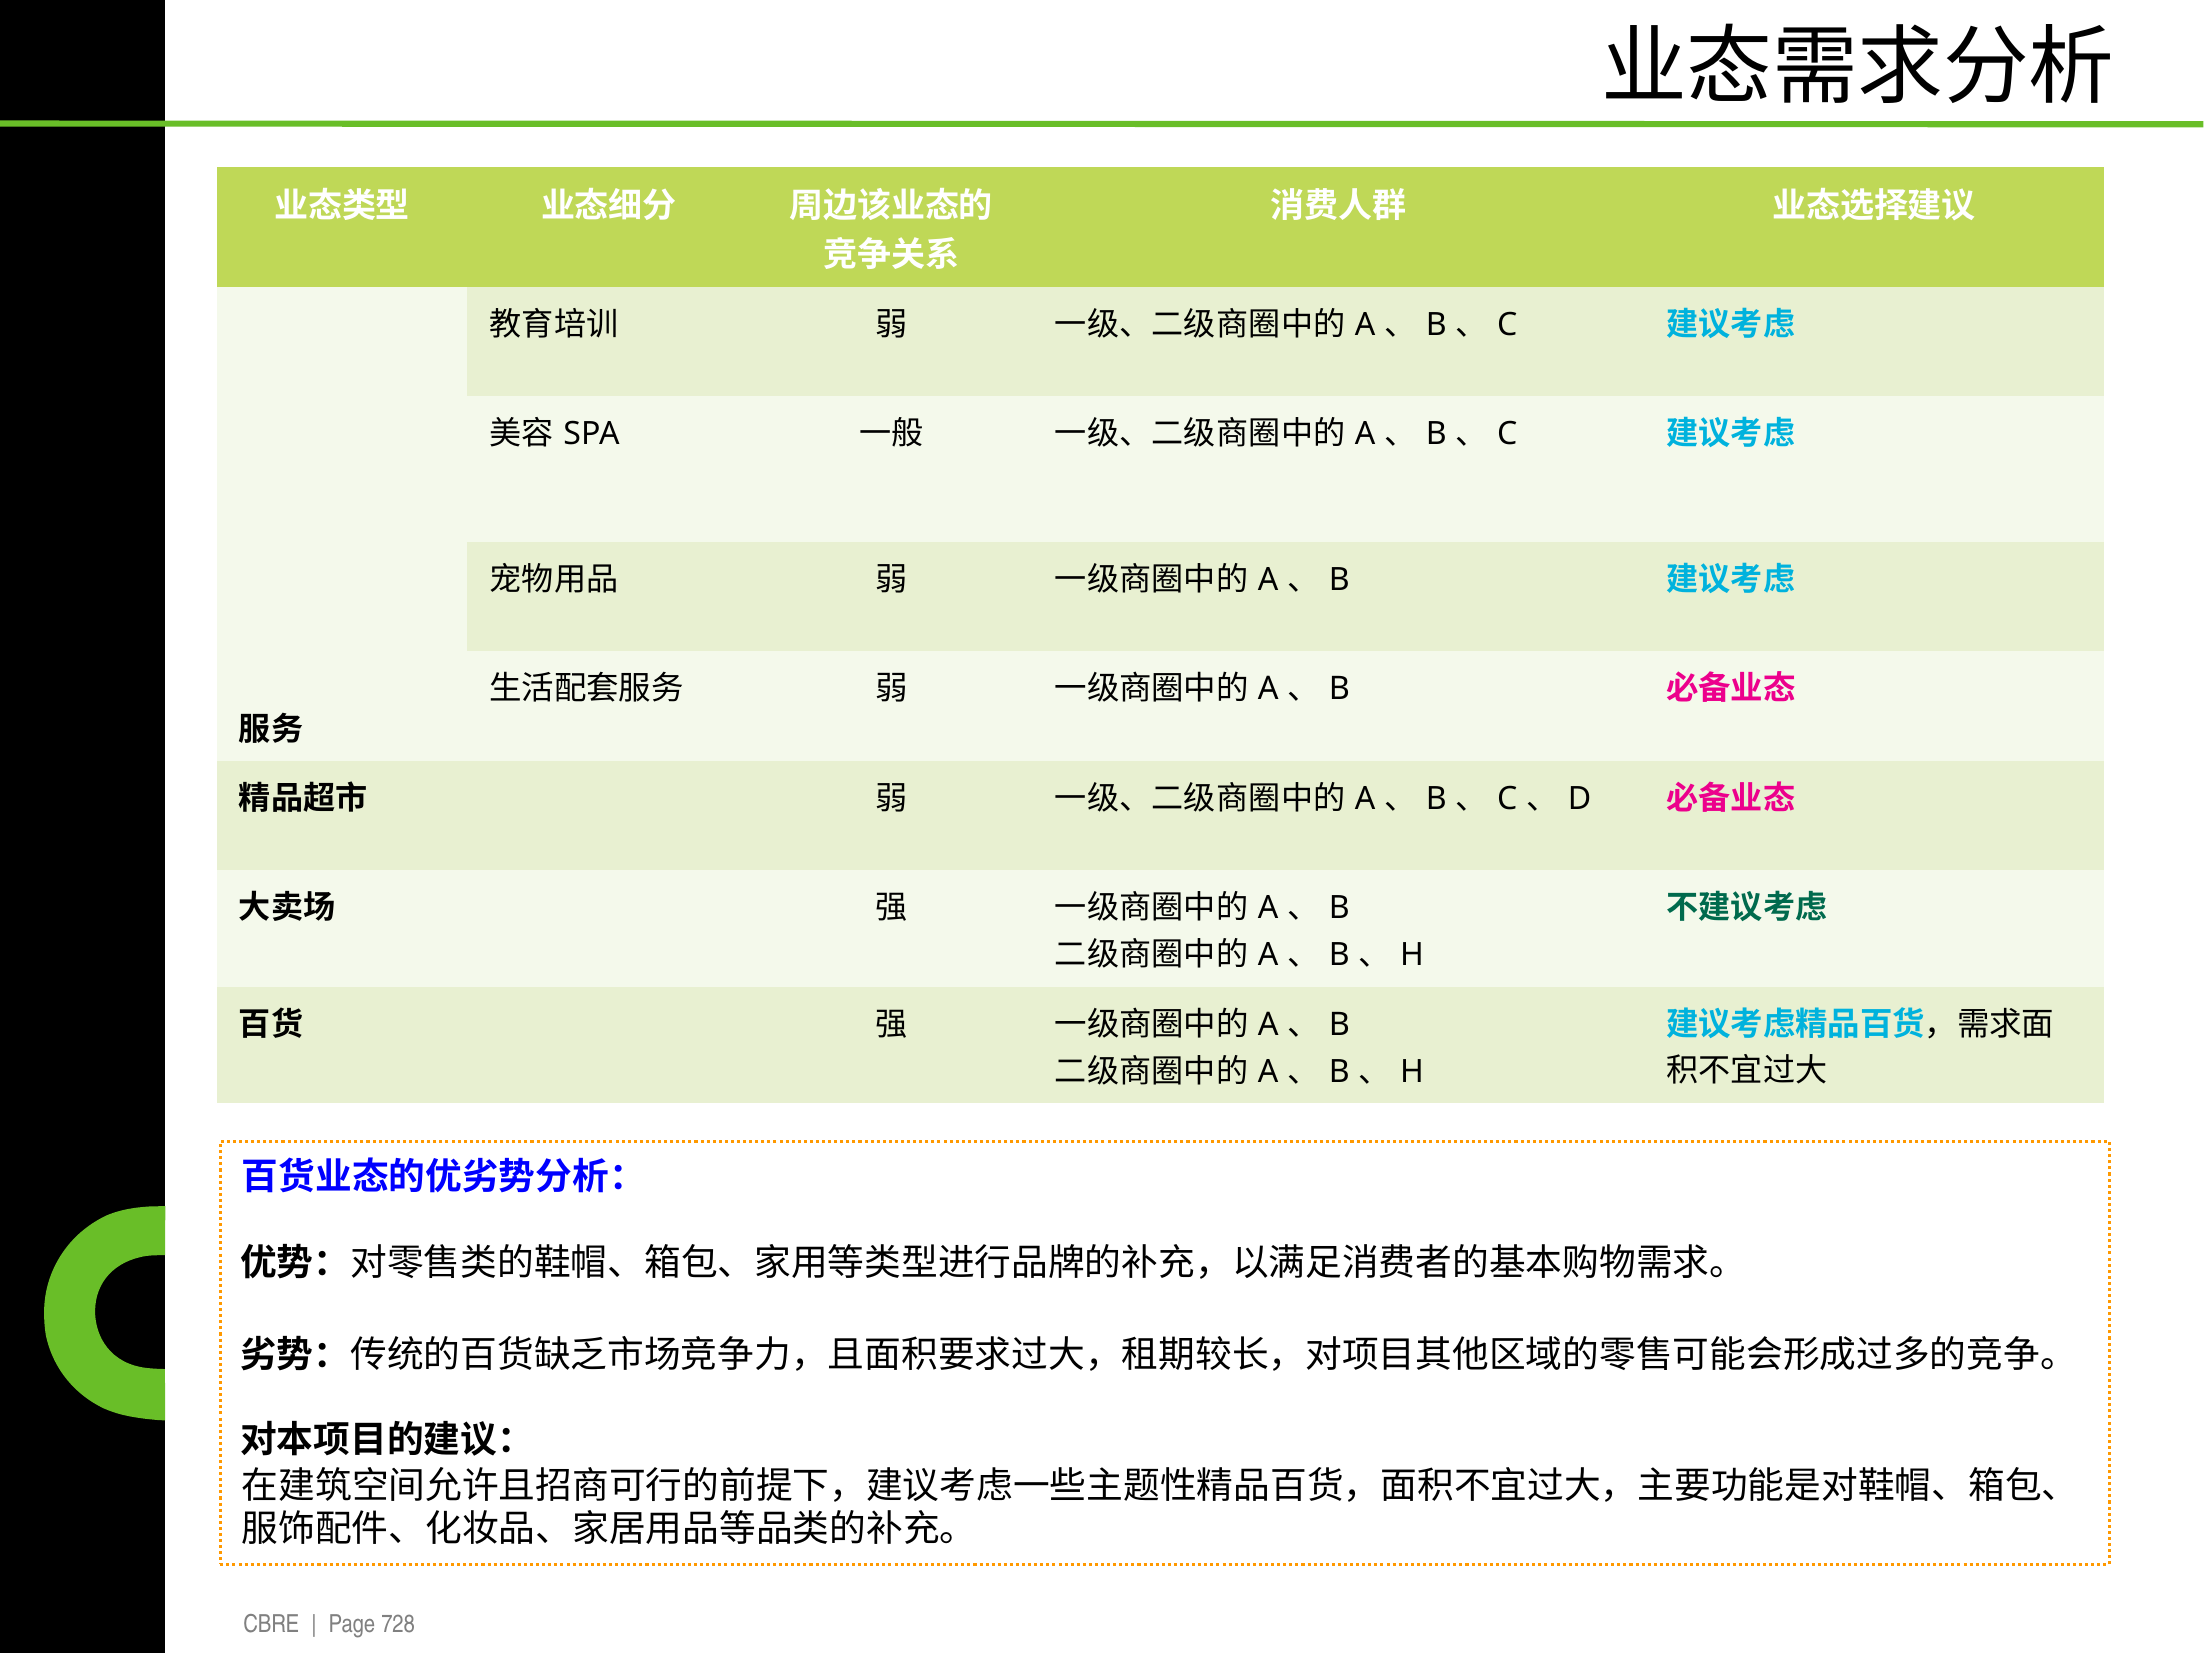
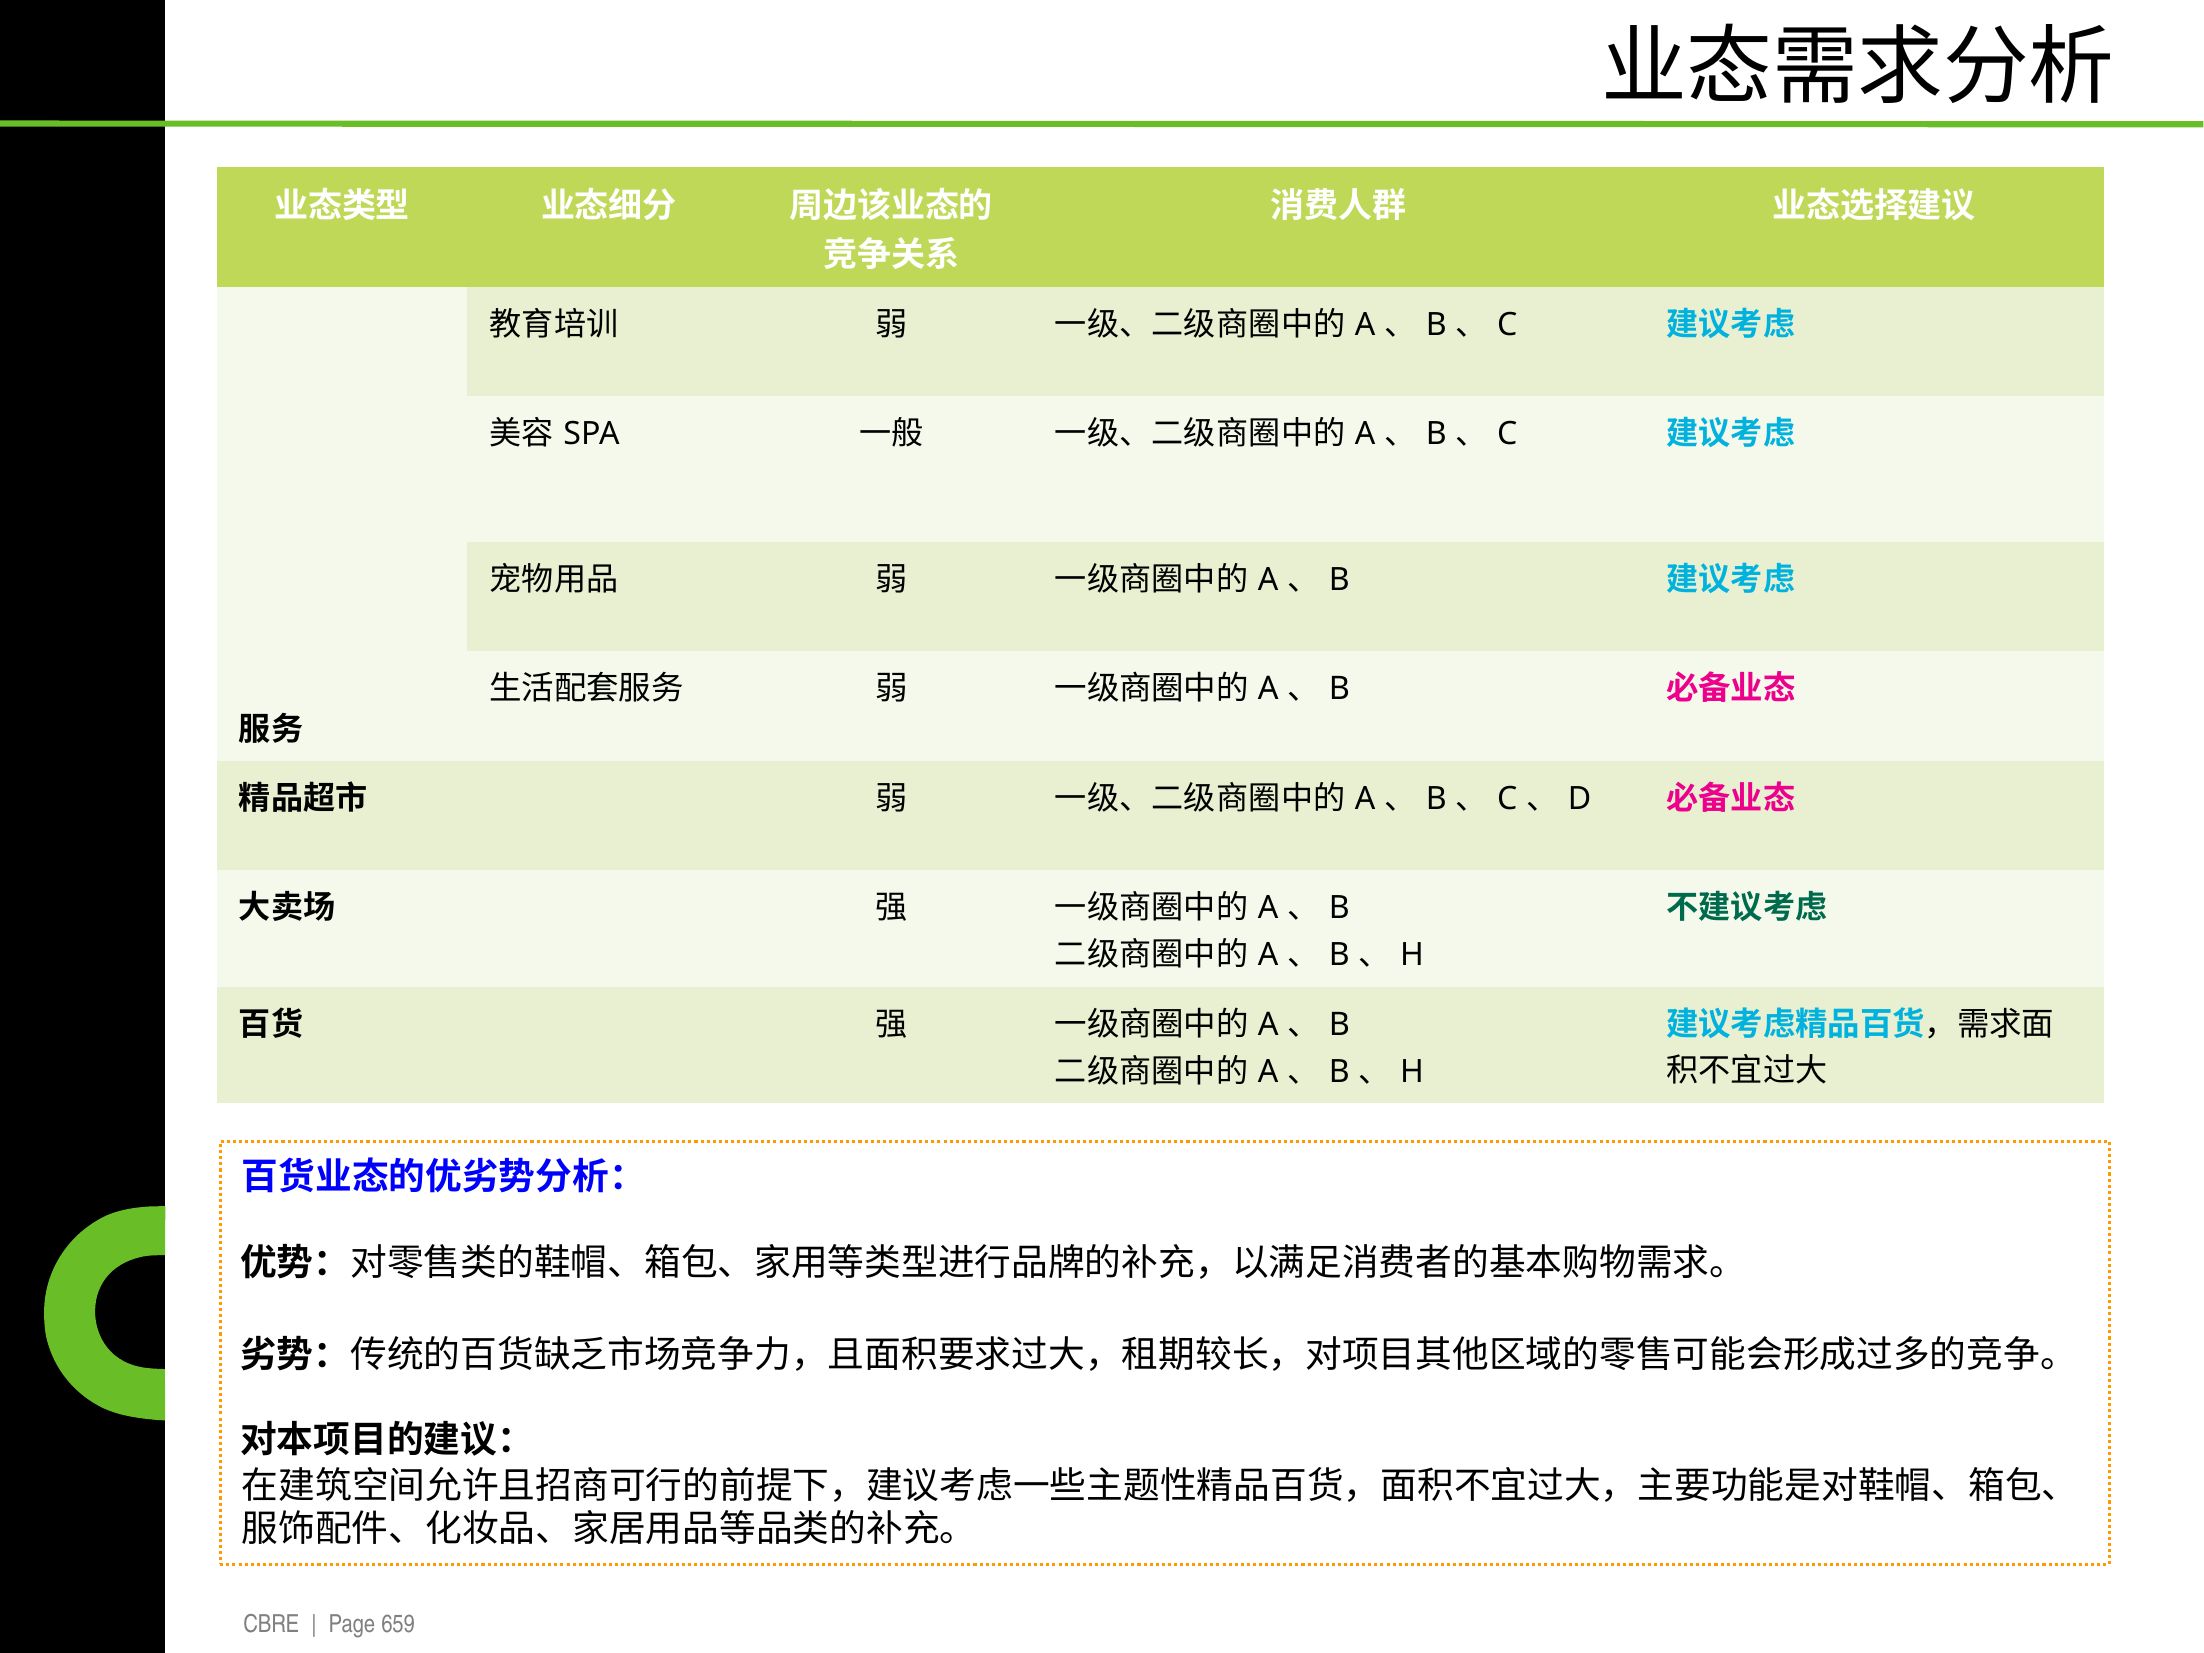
728: 728 -> 659 (398, 1625)
